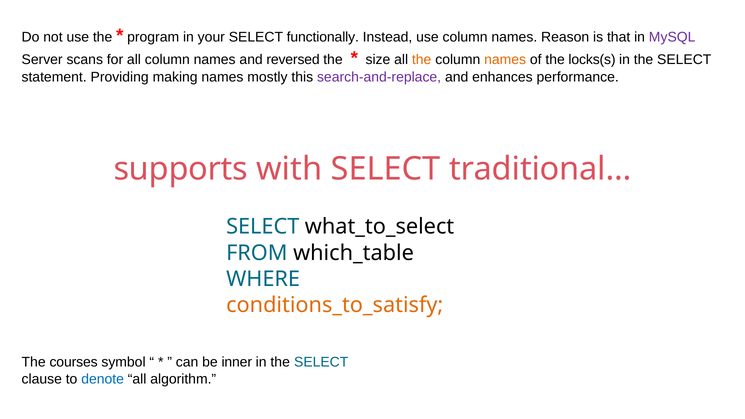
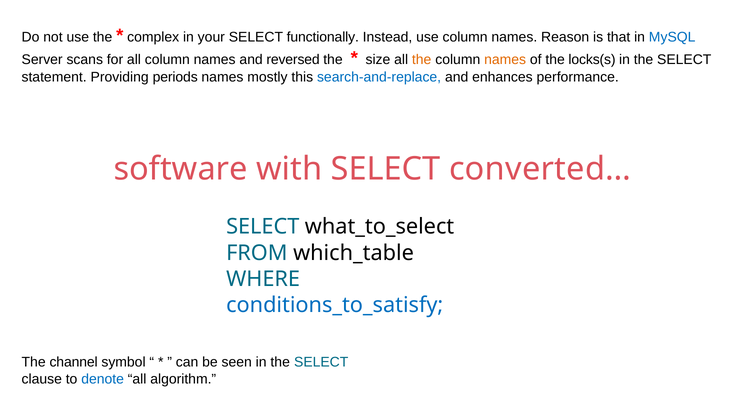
program: program -> complex (153, 37)
MySQL colour: purple -> blue (672, 37)
making: making -> periods (175, 77)
search-and-replace colour: purple -> blue (379, 77)
supports: supports -> software (181, 169)
traditional…: traditional… -> converted… (540, 169)
conditions_to_satisfy colour: orange -> blue (335, 305)
courses: courses -> channel (74, 362)
inner: inner -> seen (237, 362)
